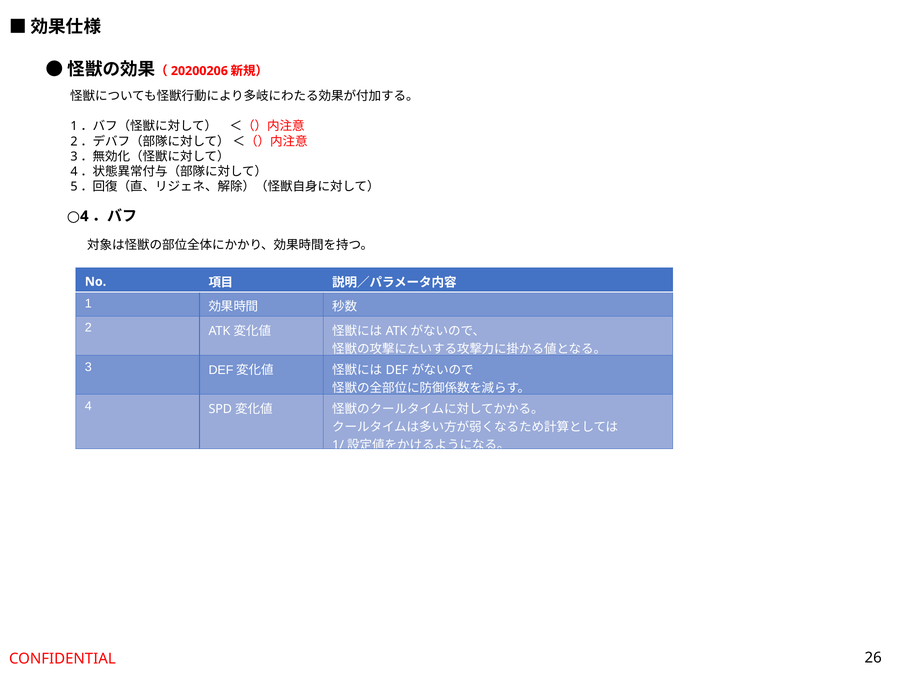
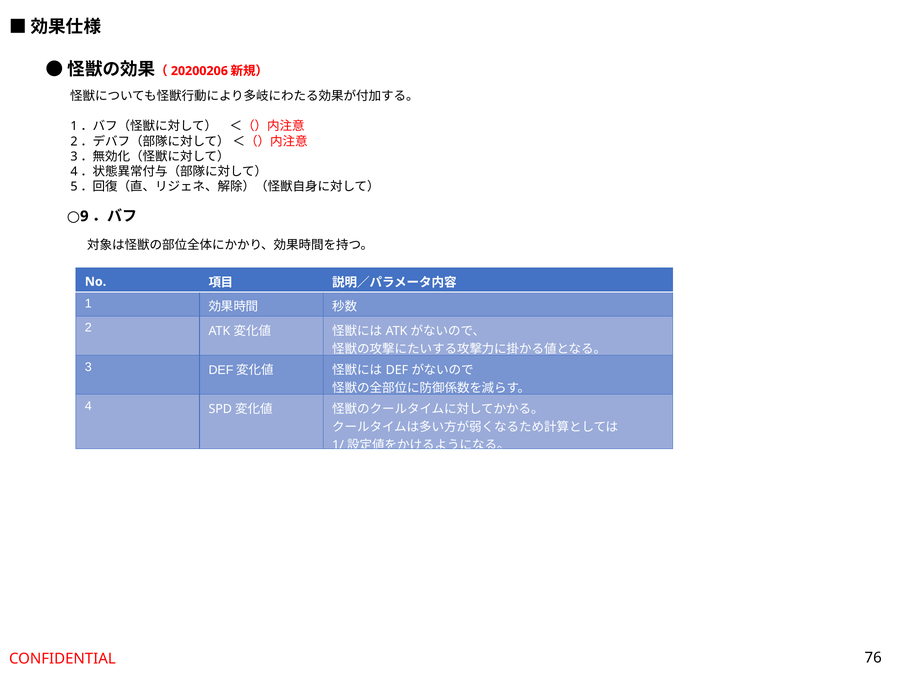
4: 4 -> 9 (84, 216)
26: 26 -> 76 (873, 658)
